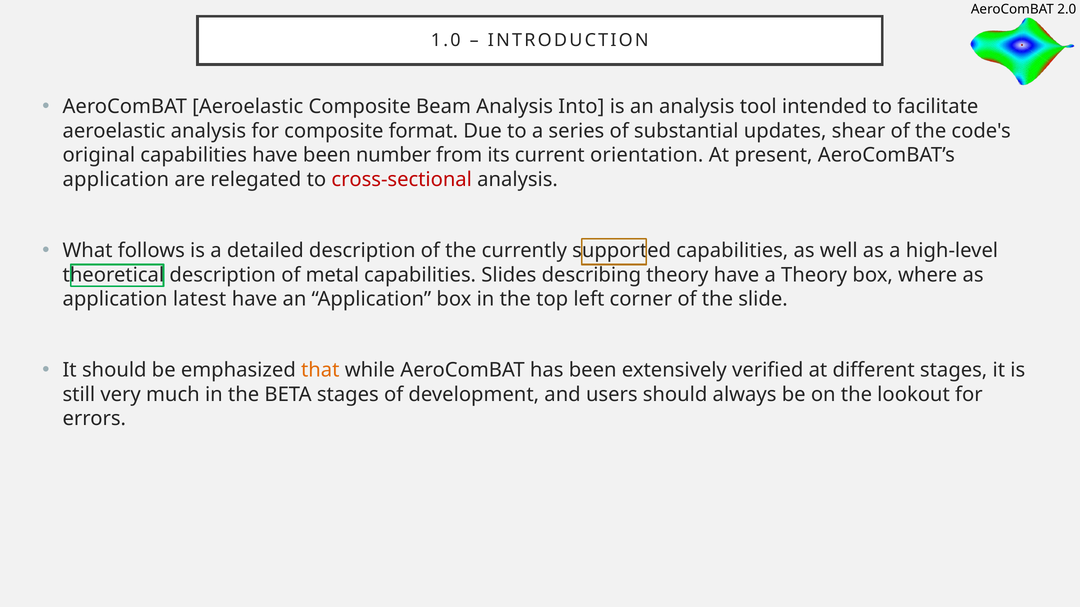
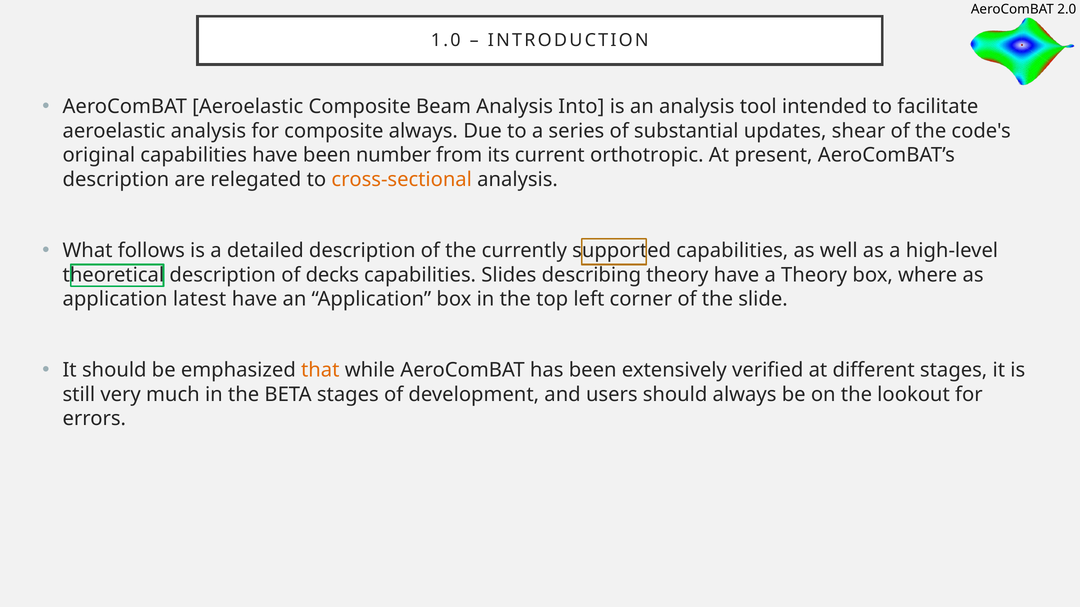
composite format: format -> always (423, 131)
orientation: orientation -> orthotropic (647, 155)
application: application -> description (116, 180)
cross-sectional colour: red -> orange (402, 180)
metal: metal -> decks (332, 275)
